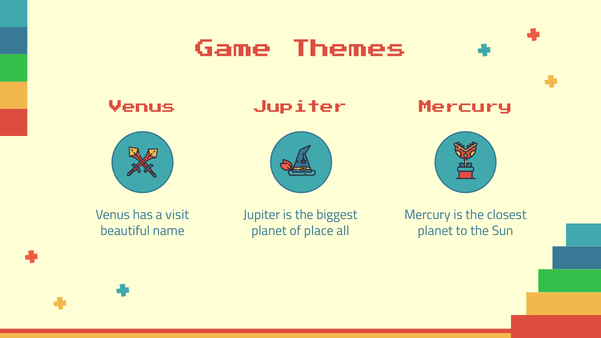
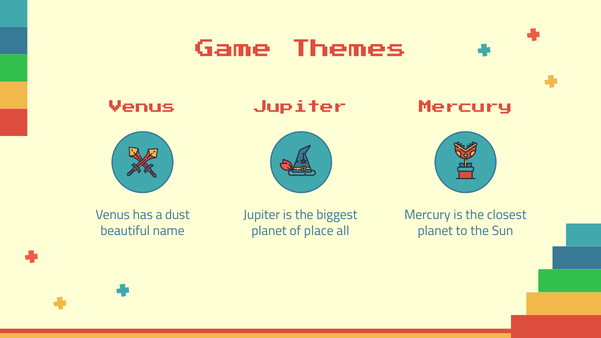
visit: visit -> dust (177, 215)
